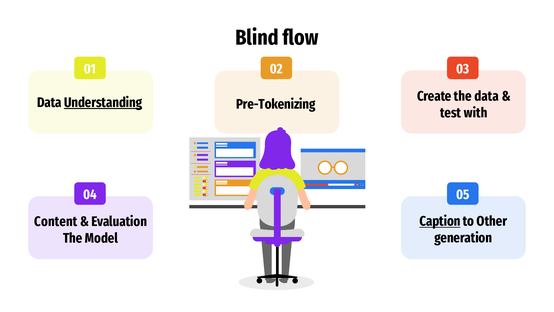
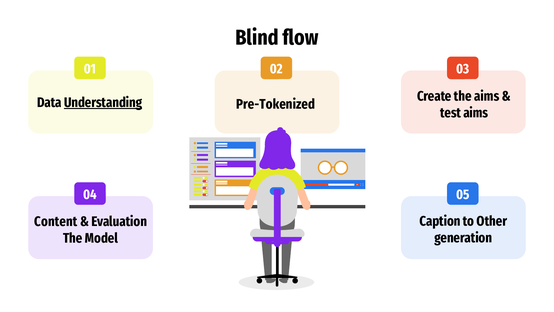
the data: data -> aims (487, 96)
Pre-Tokenizing: Pre-Tokenizing -> Pre-Tokenized (276, 104)
test with: with -> aims (476, 113)
Caption underline: present -> none (440, 221)
